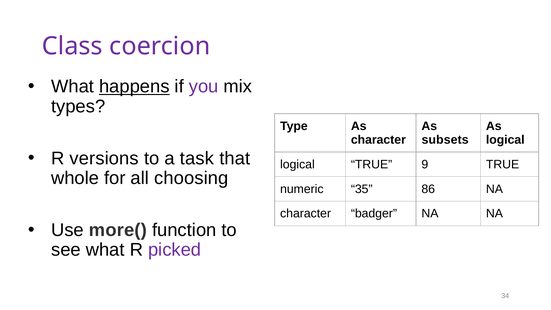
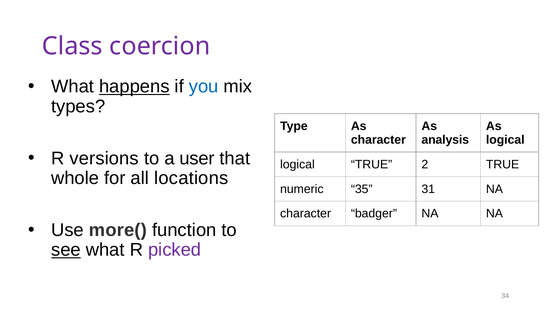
you colour: purple -> blue (204, 87)
subsets: subsets -> analysis (445, 140)
task: task -> user (197, 158)
9: 9 -> 2 (425, 164)
choosing: choosing -> locations (191, 178)
86: 86 -> 31 (428, 189)
see underline: none -> present (66, 250)
